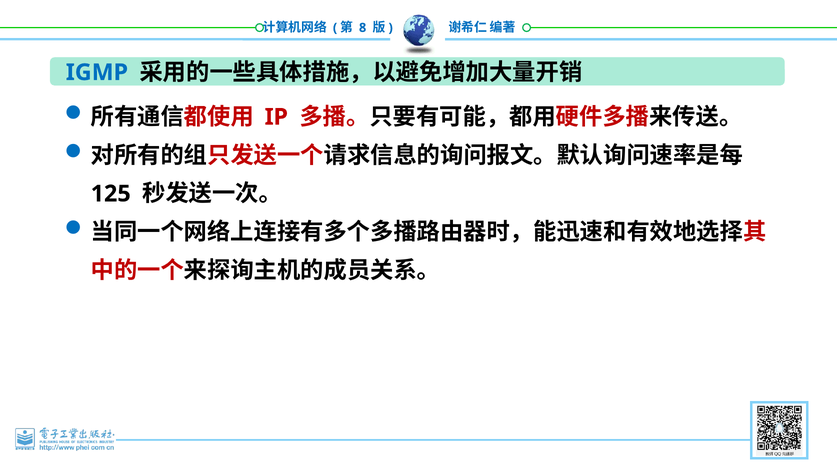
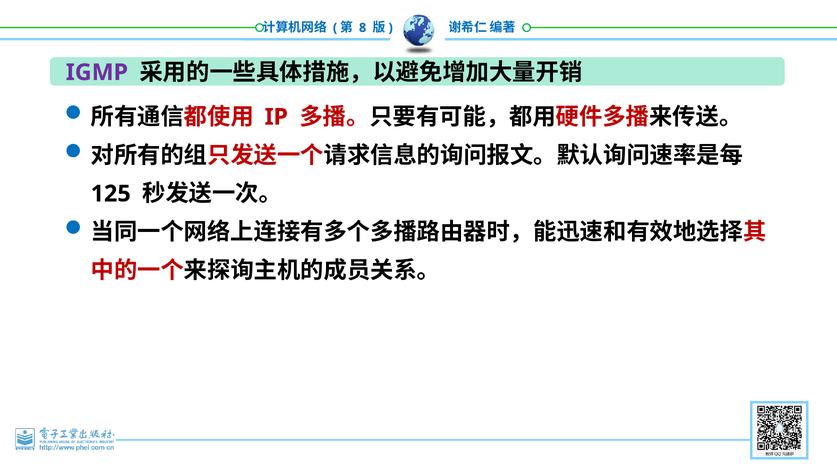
IGMP colour: blue -> purple (97, 72)
